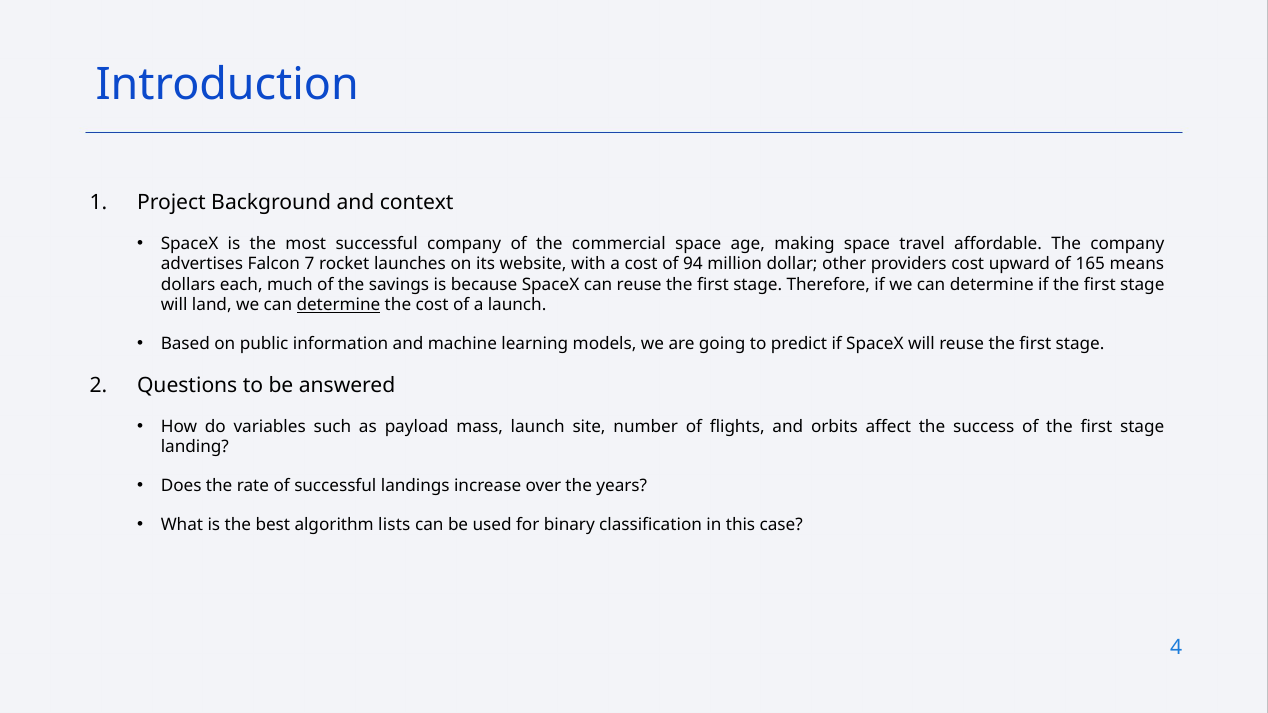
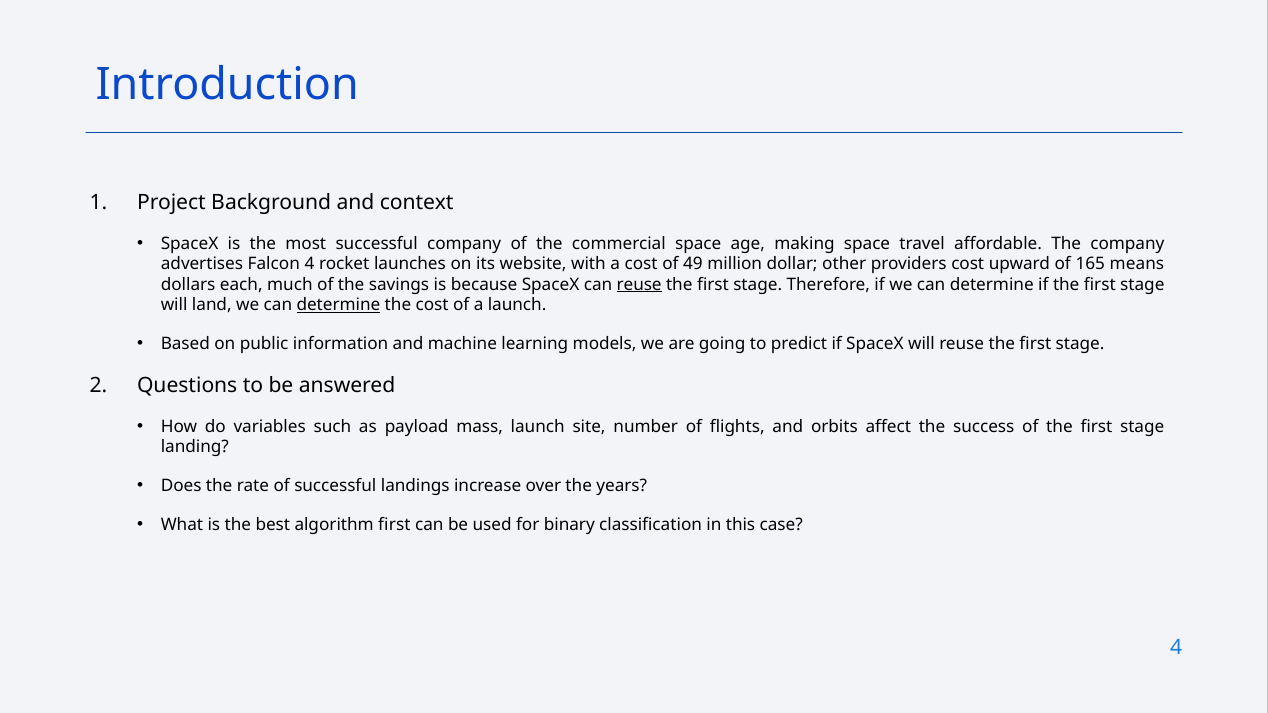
Falcon 7: 7 -> 4 (309, 264)
94: 94 -> 49 (693, 264)
reuse underline: none -> present (639, 284)
algorithm lists: lists -> first (394, 525)
